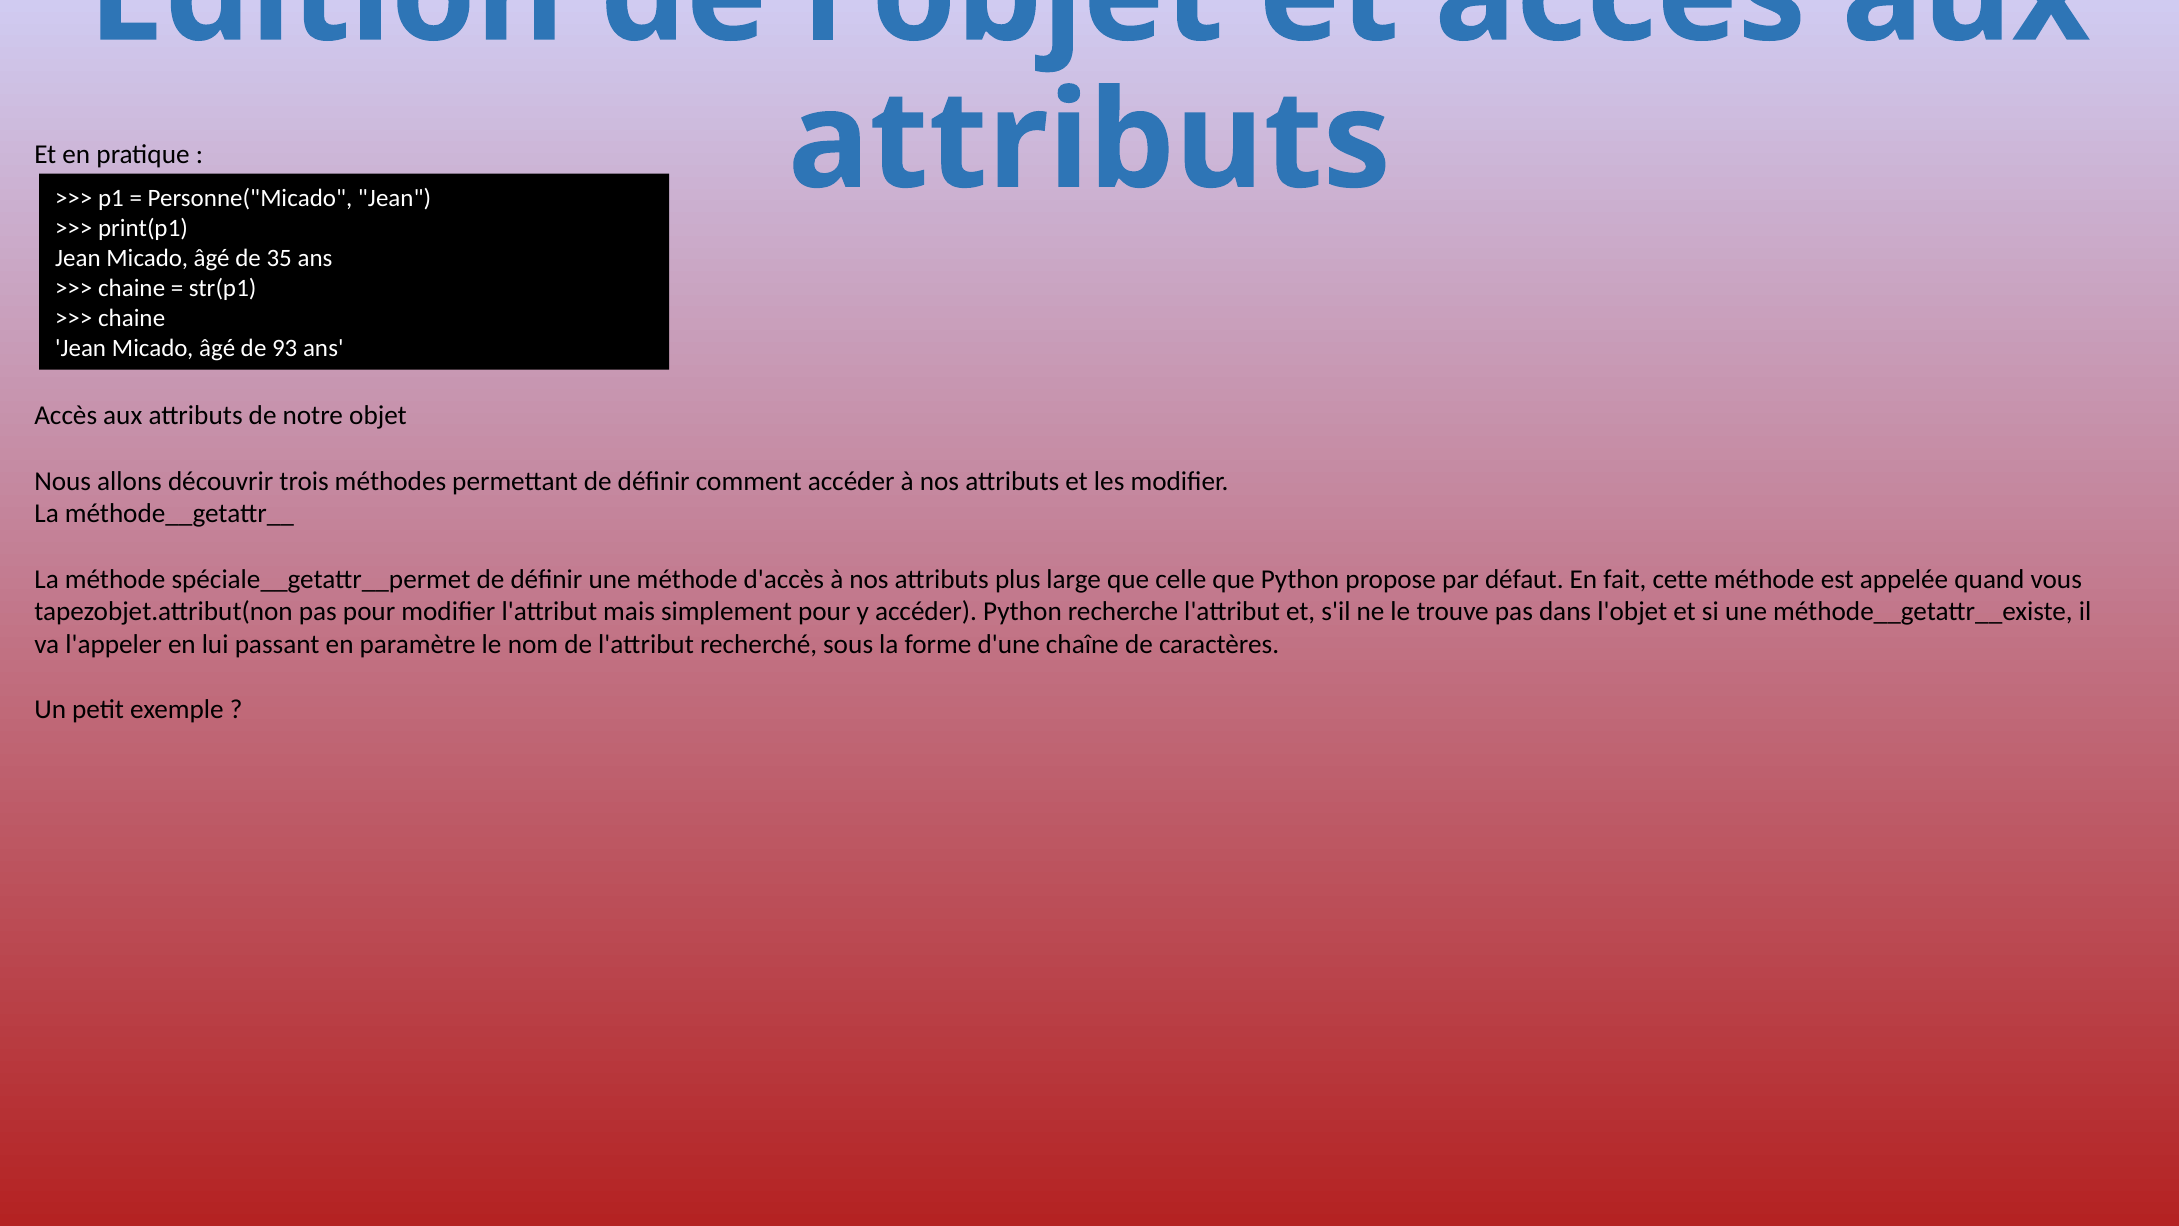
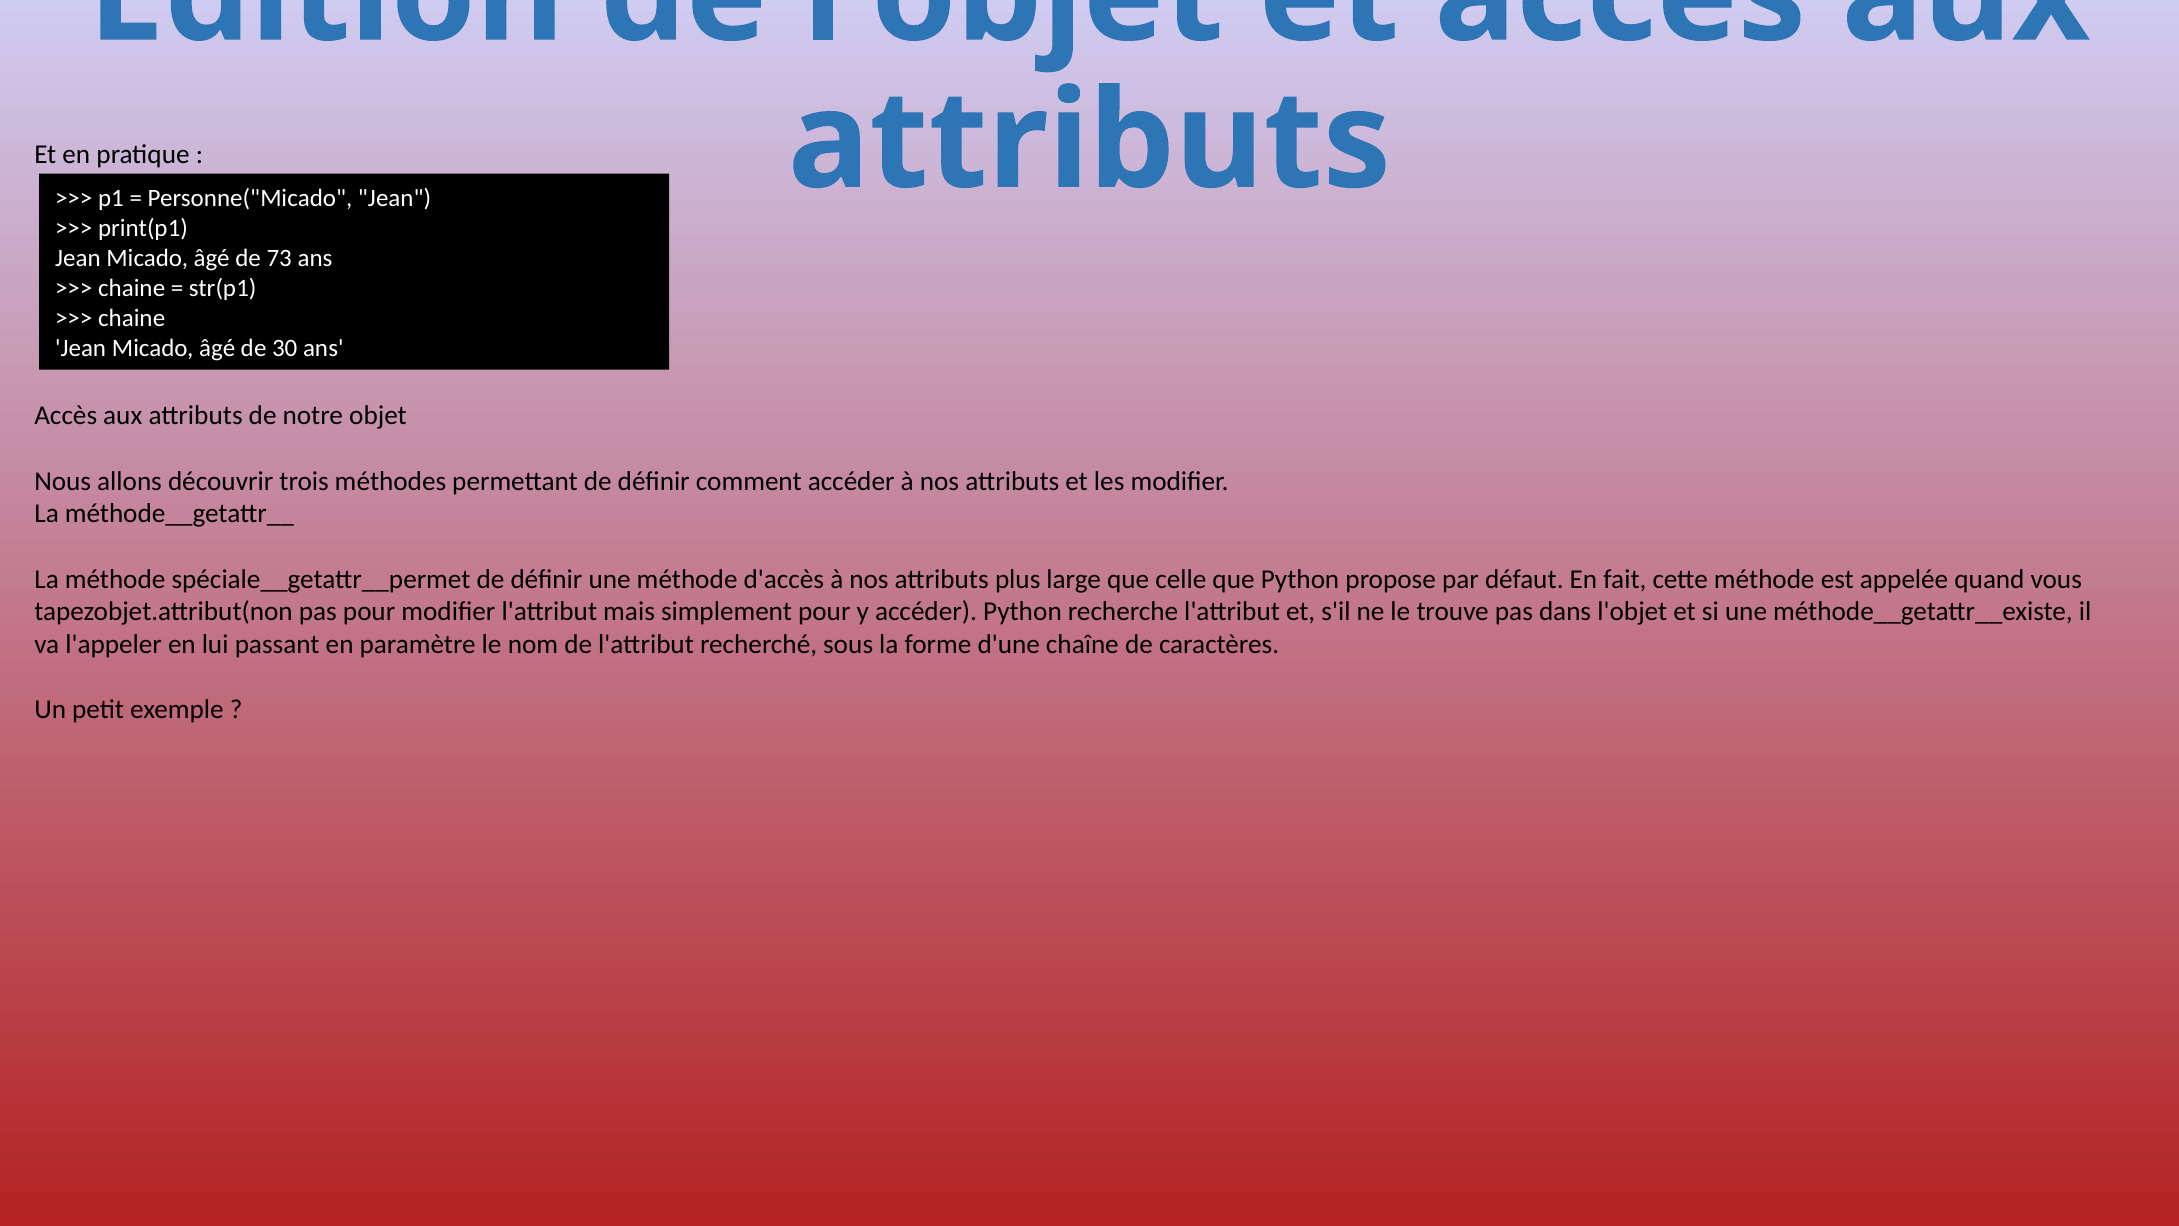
35: 35 -> 73 (279, 258)
93: 93 -> 30 (285, 348)
